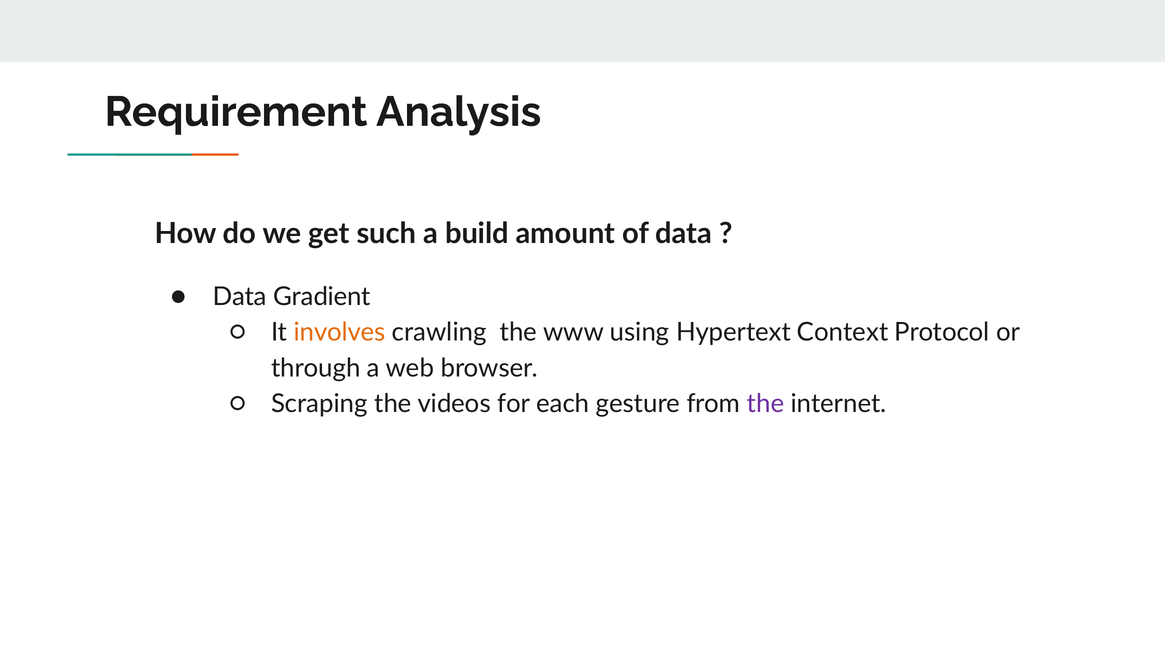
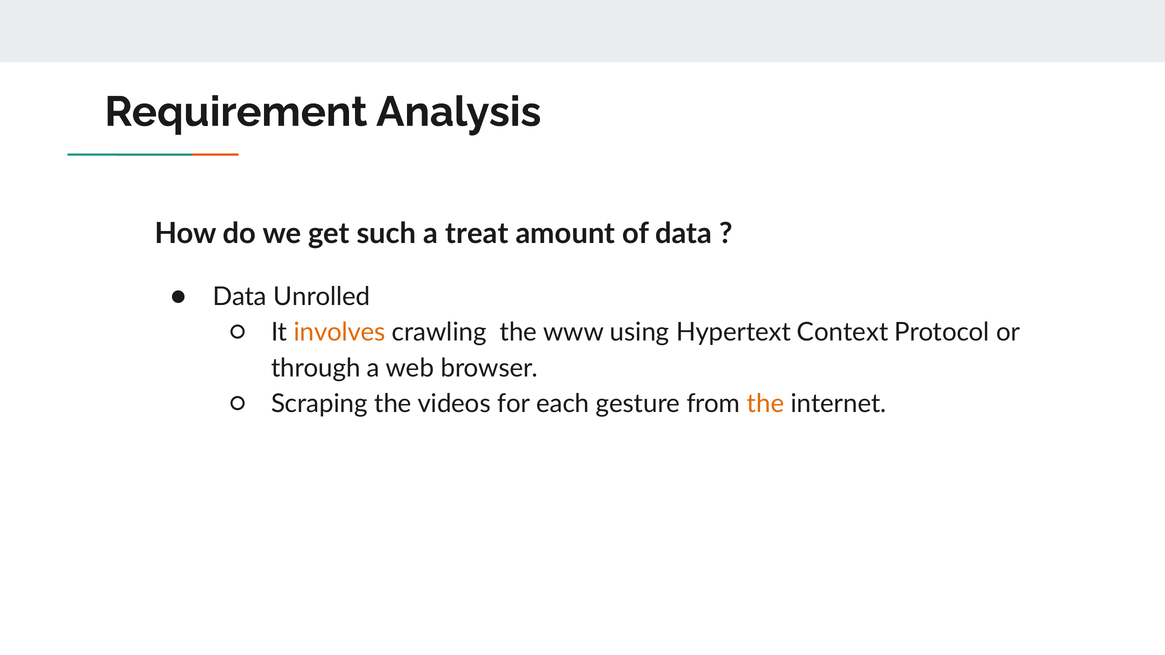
build: build -> treat (477, 234)
Gradient: Gradient -> Unrolled (322, 297)
the colour: purple -> orange (766, 404)
